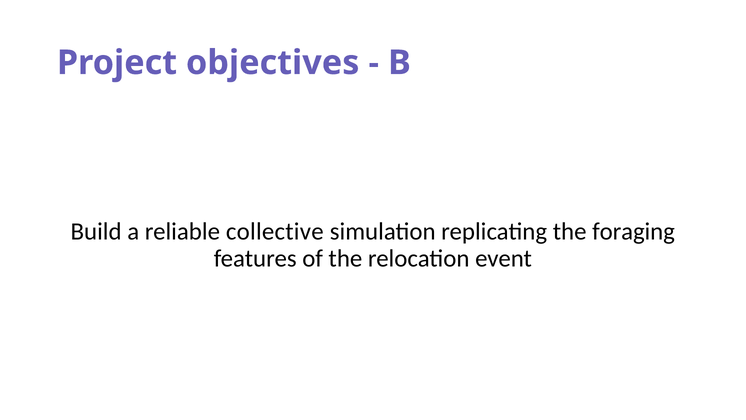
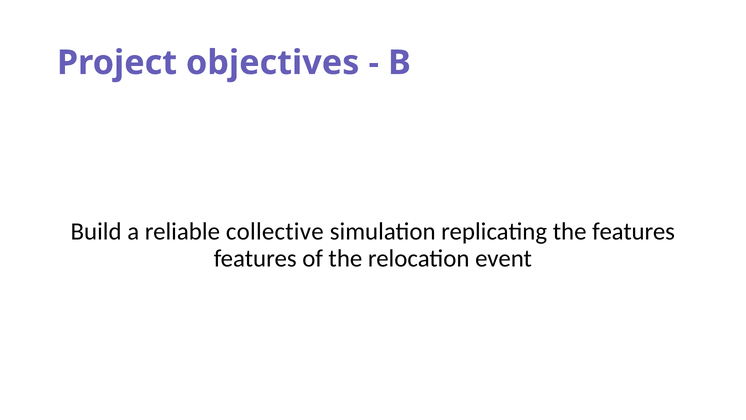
the foraging: foraging -> features (634, 231)
